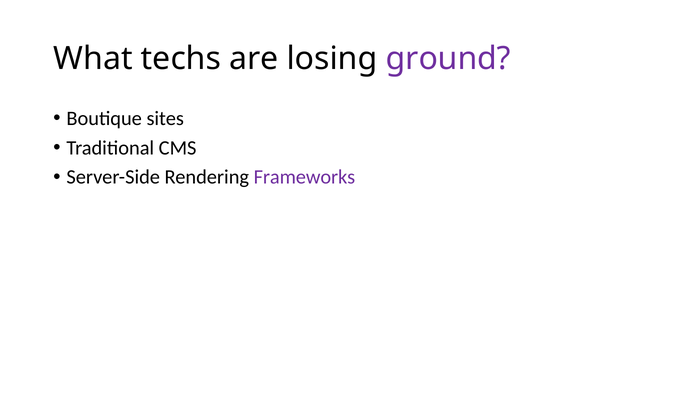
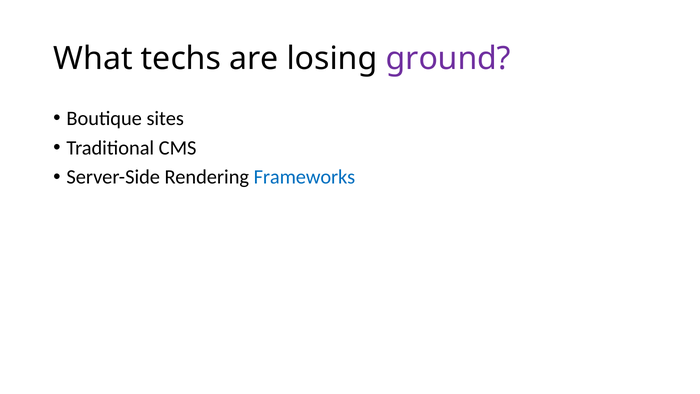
Frameworks colour: purple -> blue (304, 177)
